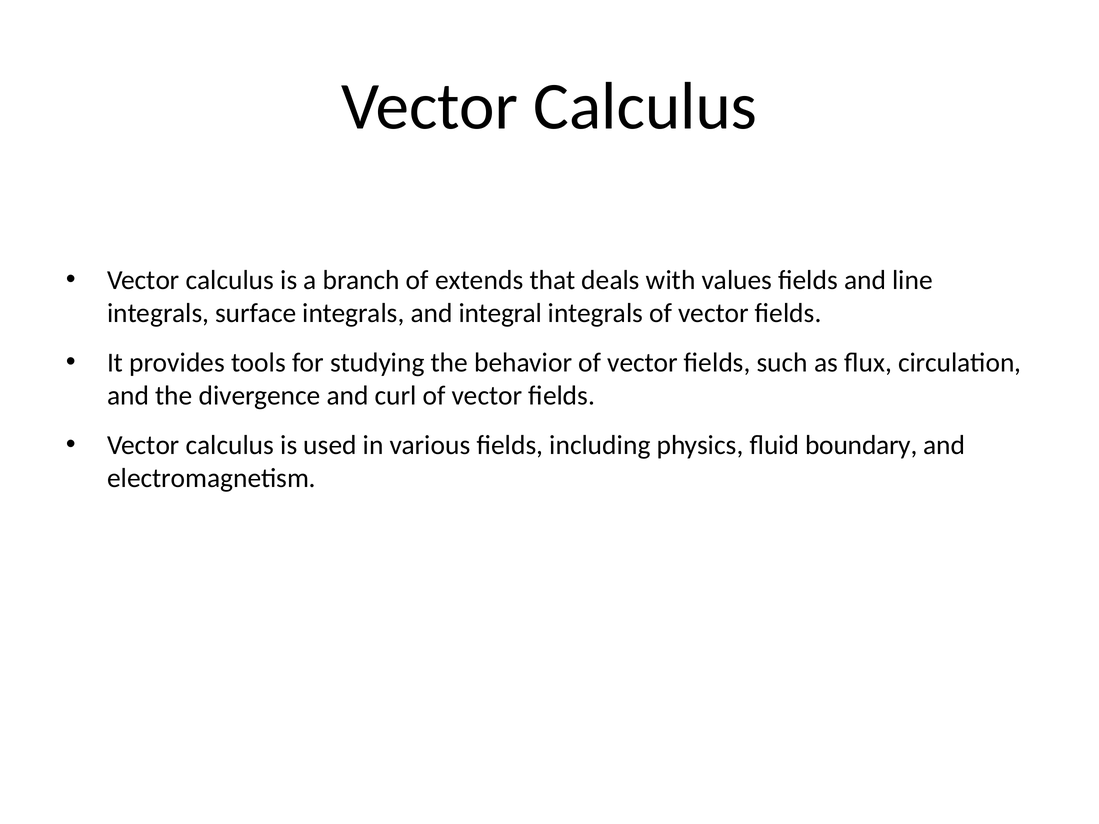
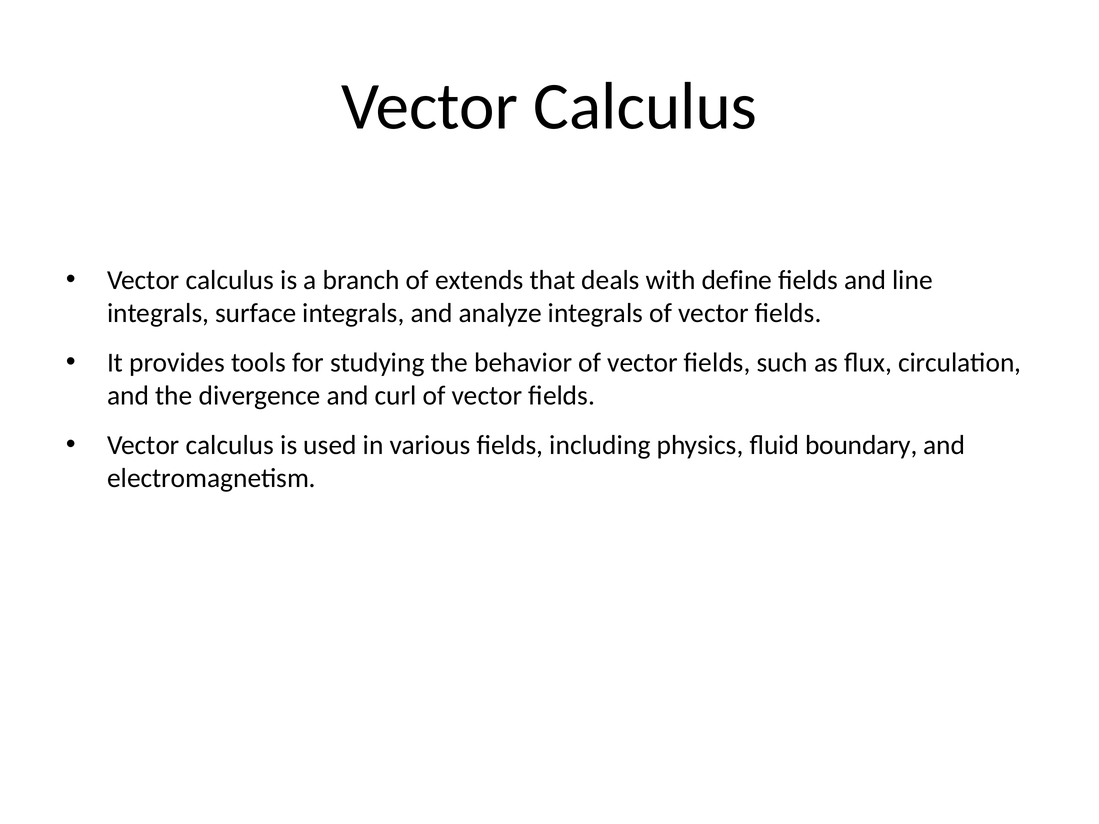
values: values -> define (737, 280)
integral: integral -> analyze (500, 313)
